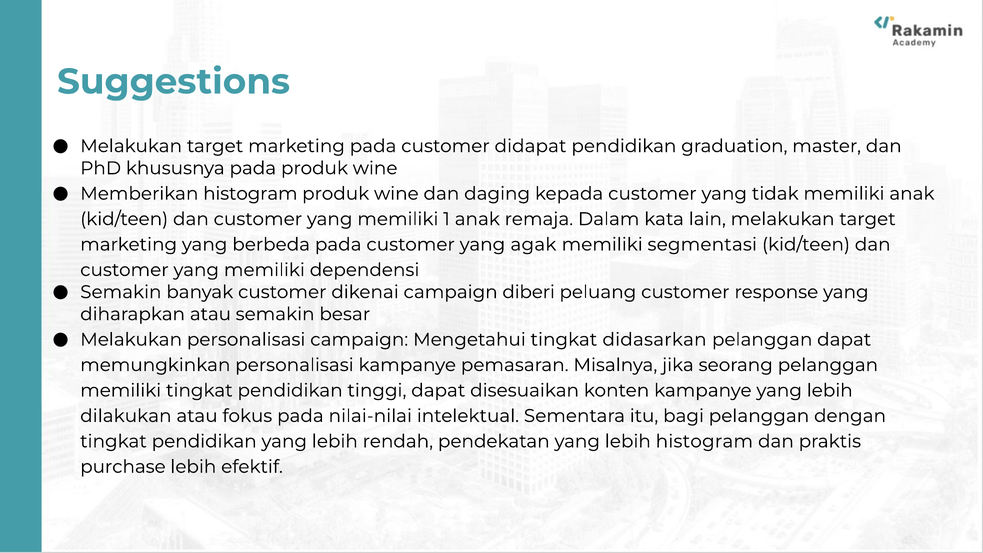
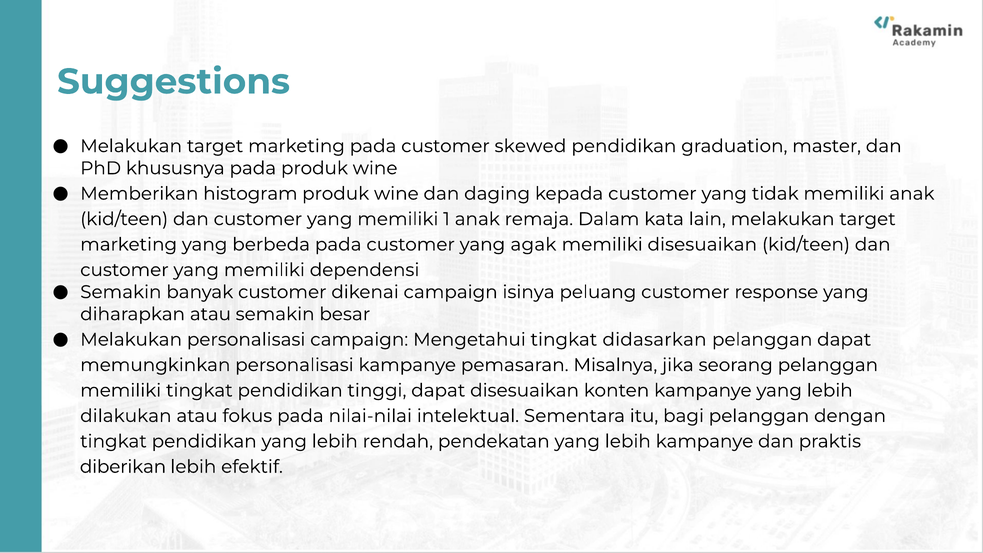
didapat: didapat -> skewed (530, 146)
memiliki segmentasi: segmentasi -> disesuaikan (702, 244)
diberi: diberi -> isinya (529, 292)
lebih histogram: histogram -> kampanye (704, 441)
purchase: purchase -> diberikan (123, 467)
